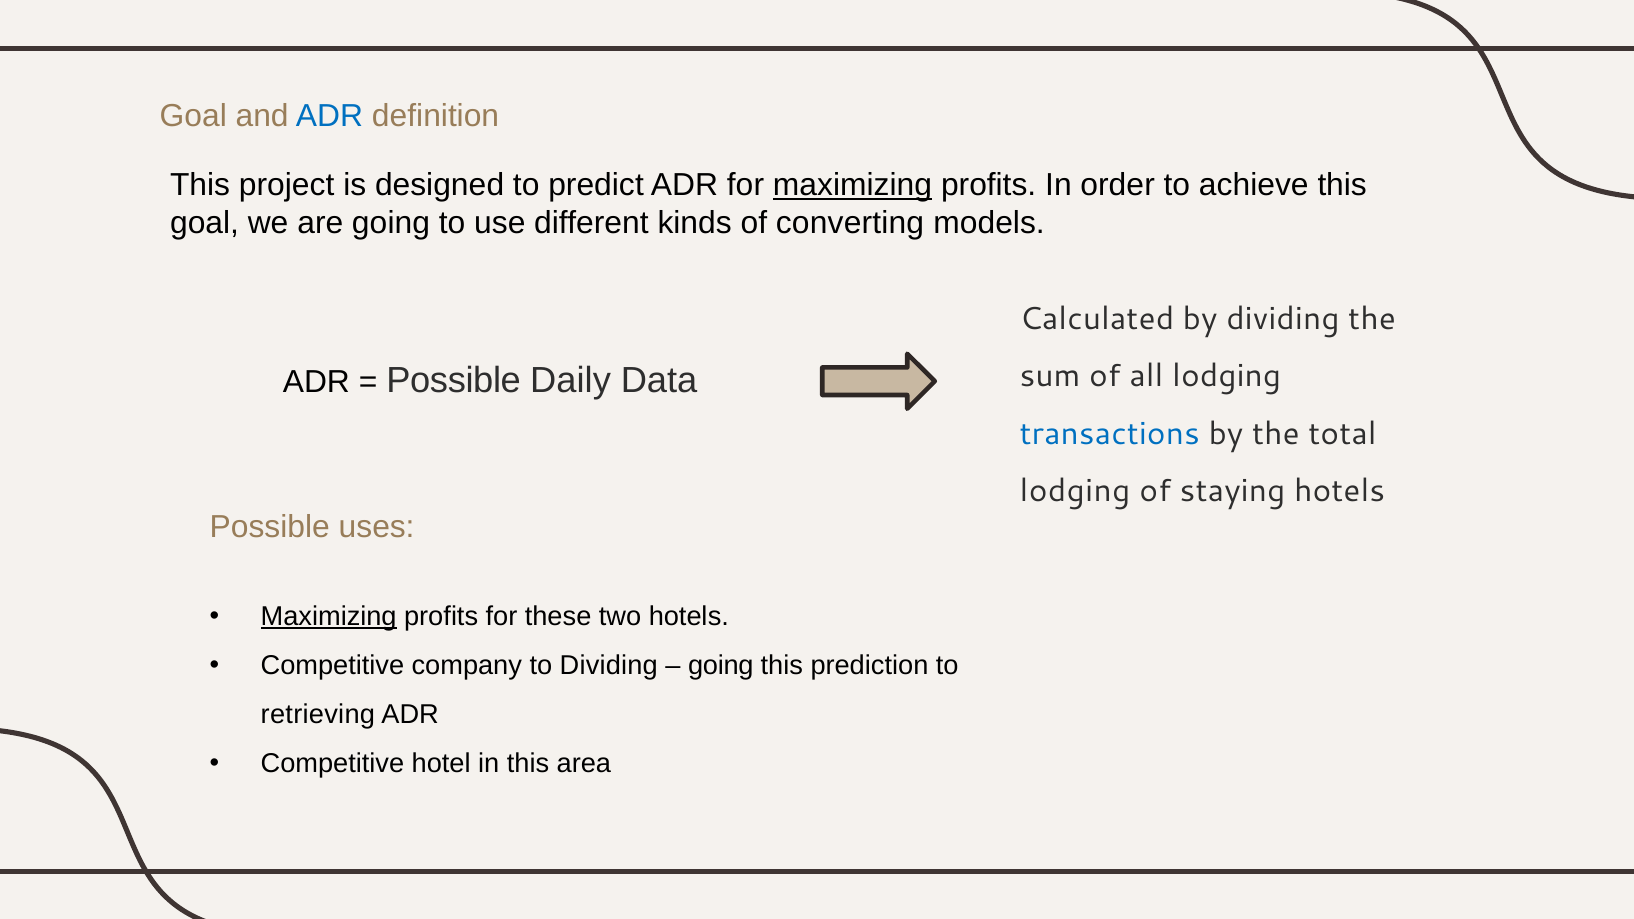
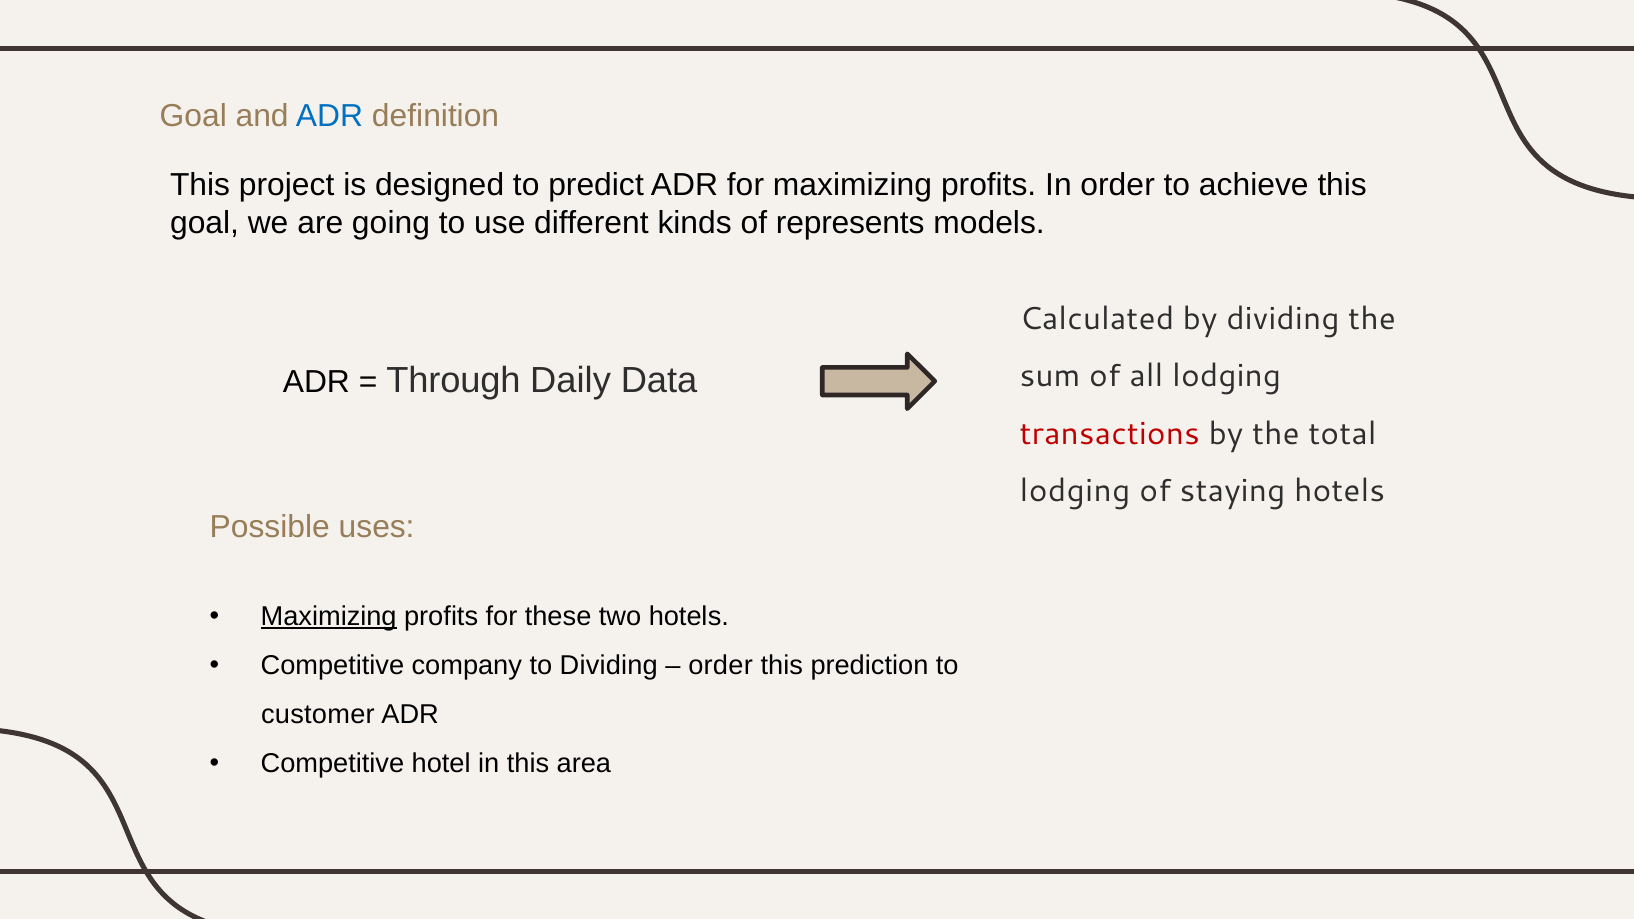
maximizing underline: present -> none (852, 185)
converting: converting -> represents (850, 223)
Possible: Possible -> Through (454, 381)
transactions colour: blue -> red (1110, 434)
going: going -> order (721, 666)
retrieving: retrieving -> customer (318, 715)
